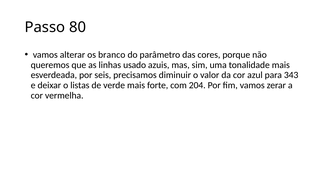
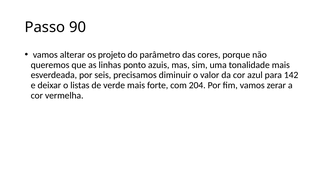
80: 80 -> 90 (78, 27)
branco: branco -> projeto (112, 55)
usado: usado -> ponto (135, 65)
343: 343 -> 142 (291, 75)
